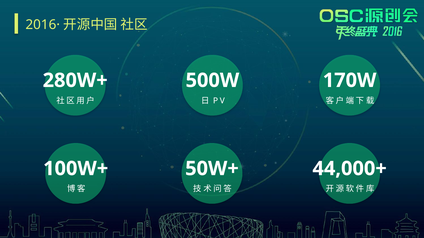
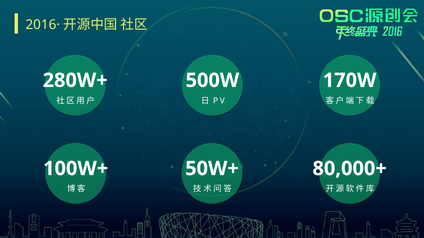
44,000+: 44,000+ -> 80,000+ (350, 169)
